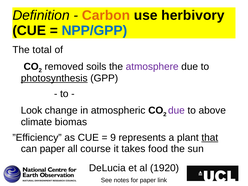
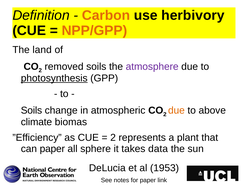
NPP/GPP colour: blue -> orange (94, 31)
total: total -> land (42, 50)
Look: Look -> Soils (31, 110)
due colour: purple -> orange (176, 110)
9: 9 -> 2 (113, 138)
that underline: present -> none (210, 138)
course: course -> sphere (96, 149)
food: food -> data (158, 149)
1920: 1920 -> 1953 (165, 168)
